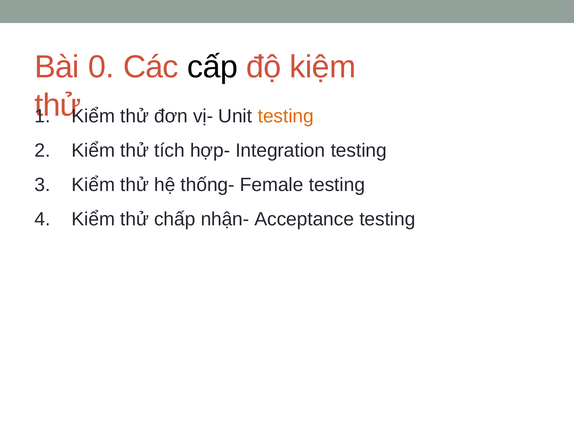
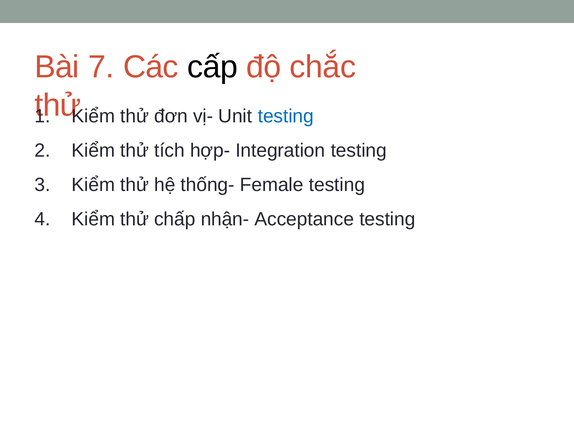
0: 0 -> 7 (101, 67)
kiệm: kiệm -> chắc (323, 67)
testing colour: orange -> blue (286, 116)
